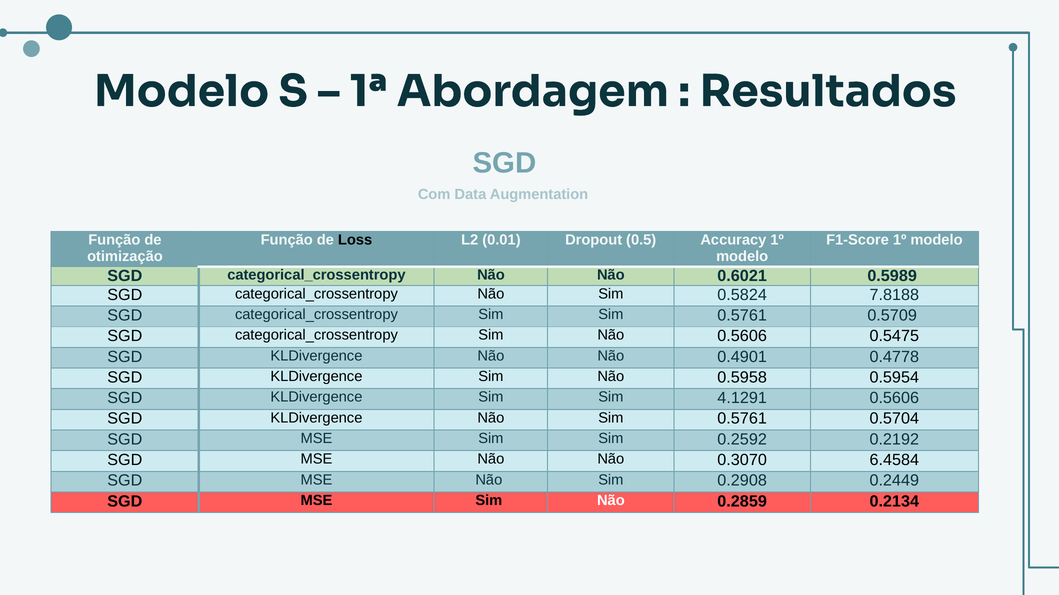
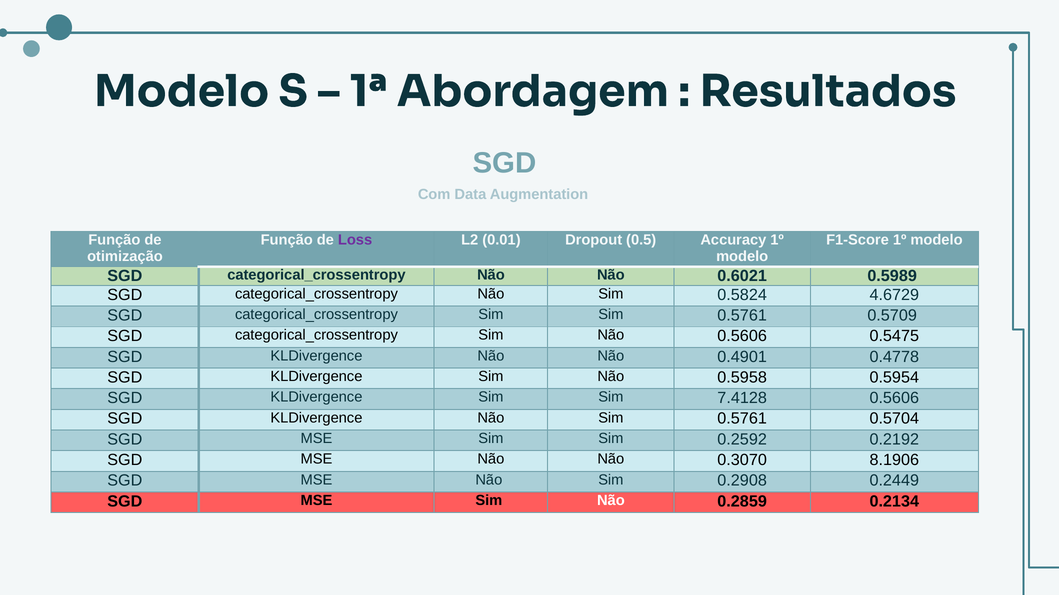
Loss colour: black -> purple (355, 240)
7.8188: 7.8188 -> 4.6729 (894, 295)
4.1291: 4.1291 -> 7.4128 (742, 398)
6.4584: 6.4584 -> 8.1906 (894, 460)
